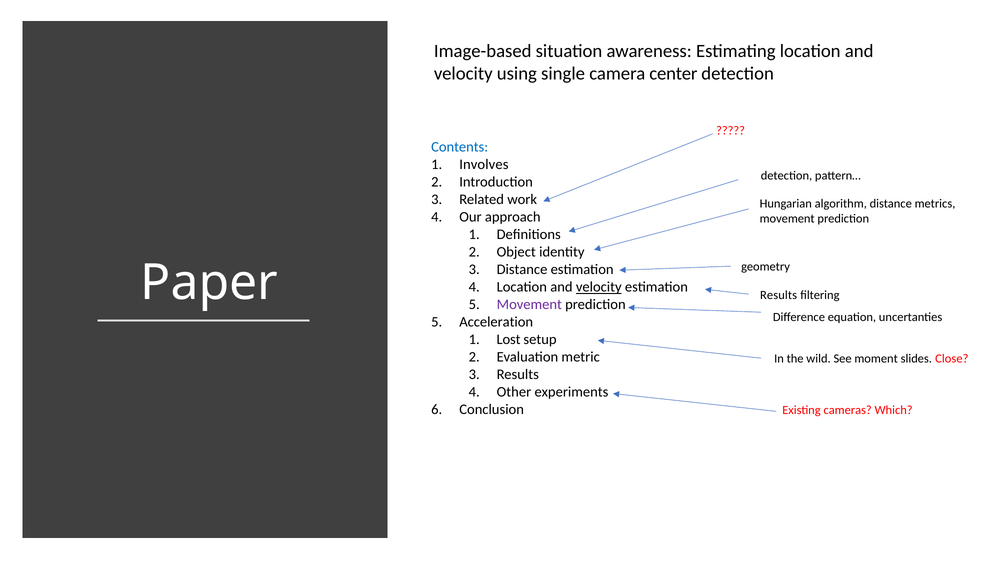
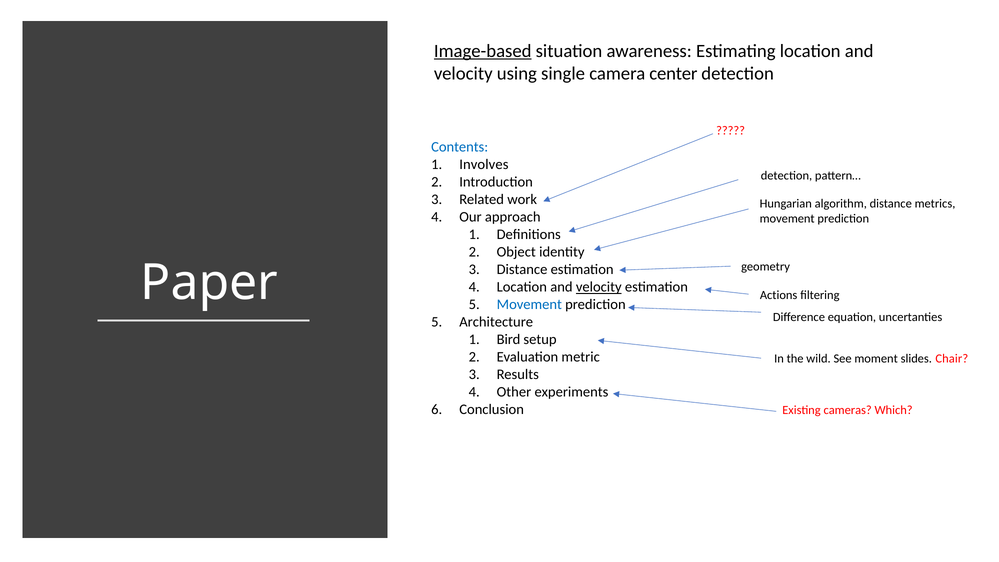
Image-based underline: none -> present (483, 51)
Results: Results -> Actions (779, 295)
Movement colour: purple -> blue (529, 305)
Acceleration: Acceleration -> Architecture (496, 322)
Lost: Lost -> Bird (509, 340)
Close: Close -> Chair (952, 359)
